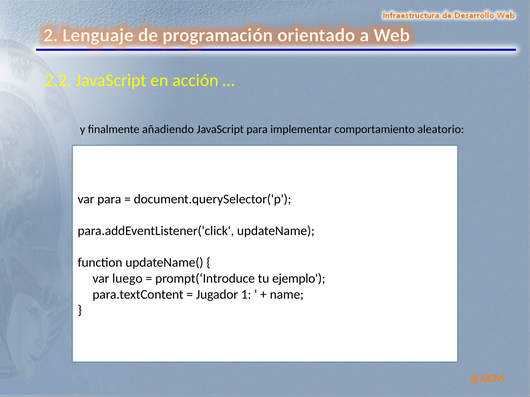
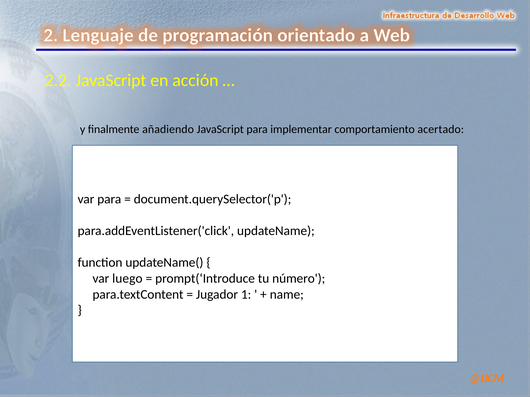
aleatorio: aleatorio -> acertado (441, 130)
ejemplo: ejemplo -> número (299, 279)
